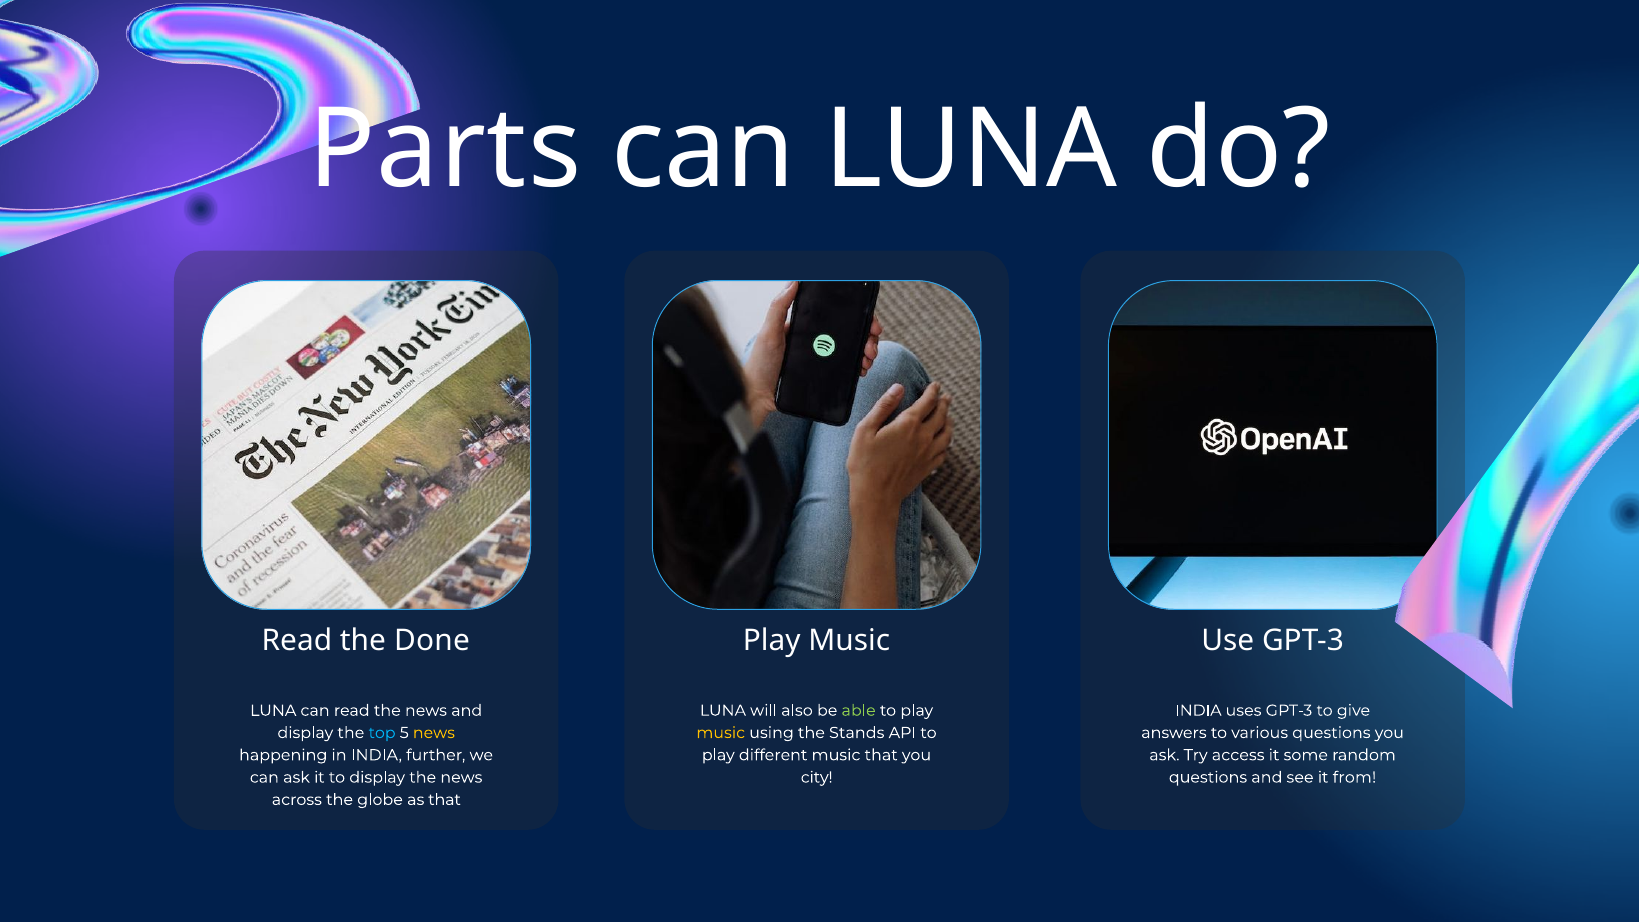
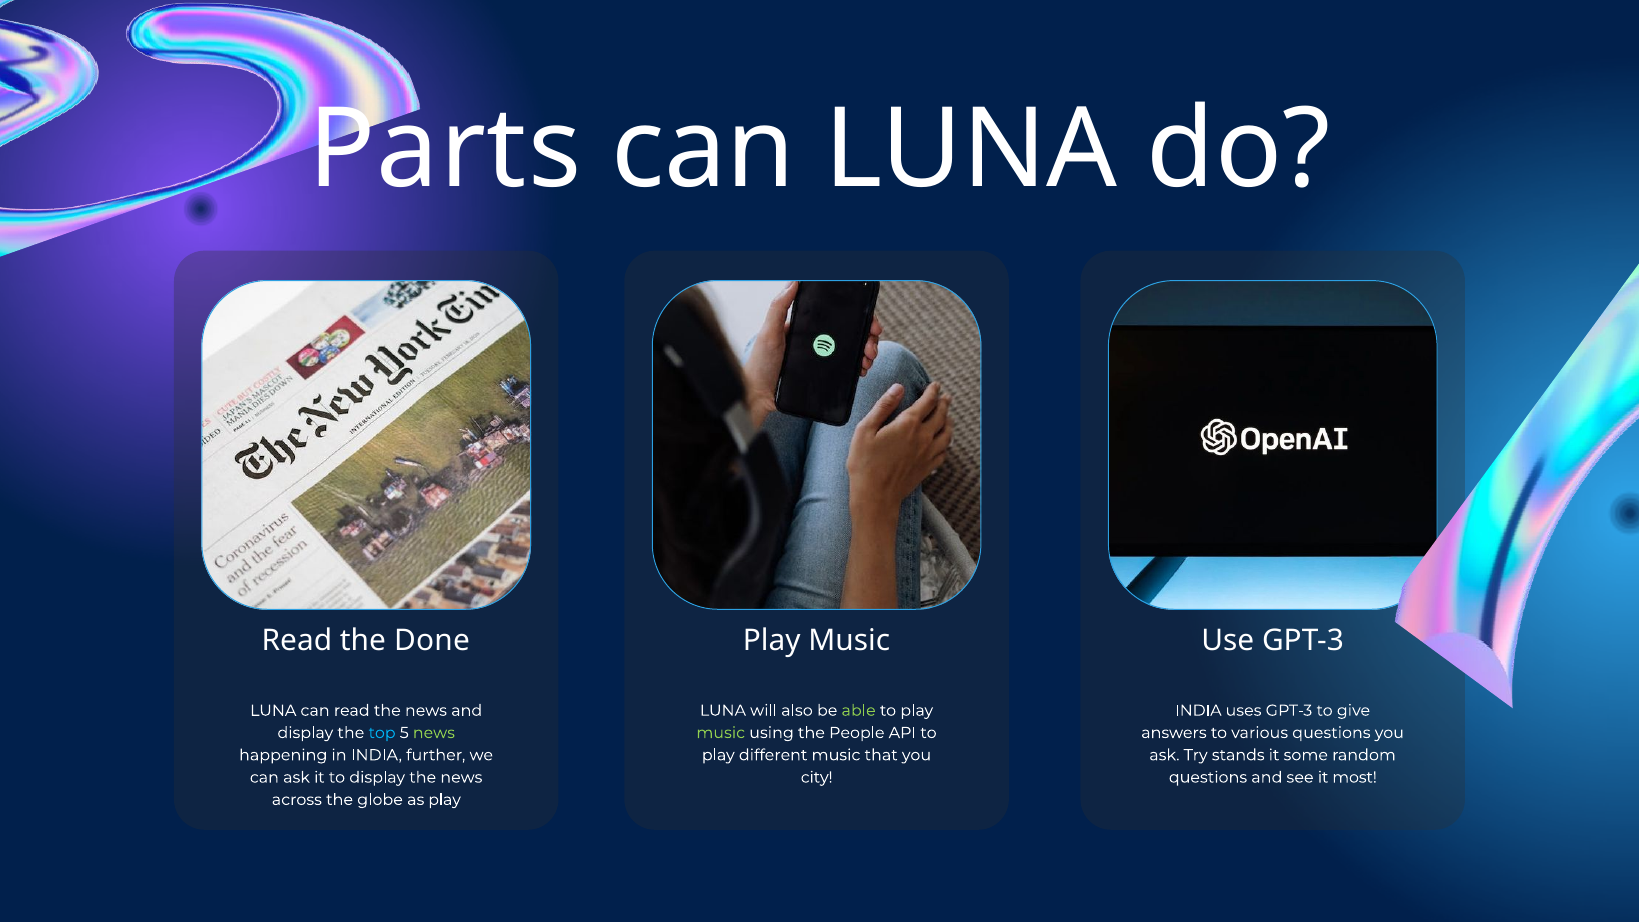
news colour: yellow -> light green (434, 733)
music colour: yellow -> light green (721, 733)
Stands: Stands -> People (857, 733)
access: access -> stands (1238, 755)
from: from -> most (1355, 777)
as that: that -> play (445, 800)
